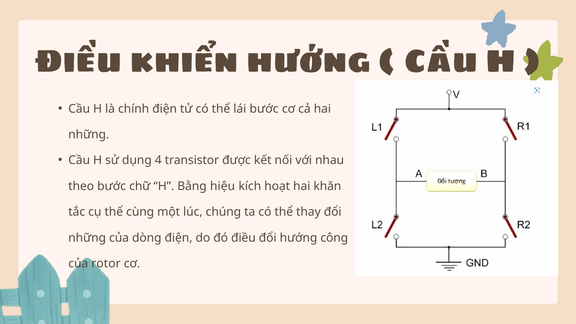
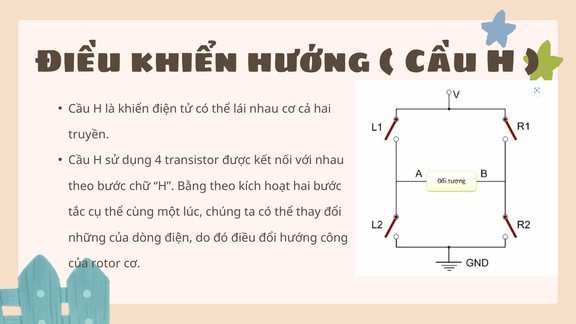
là chính: chính -> khiển (134, 109)
lái bước: bước -> nhau (264, 109)
những: những -> truyền (89, 135)
Bằng hiệu: hiệu -> theo (223, 186)
hai khăn: khăn -> bước (327, 186)
